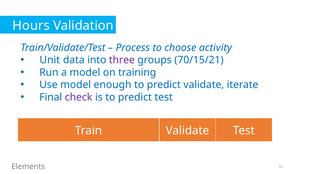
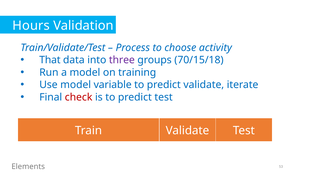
Unit: Unit -> That (50, 60)
70/15/21: 70/15/21 -> 70/15/18 (199, 60)
enough: enough -> variable (113, 85)
check colour: purple -> red (79, 97)
